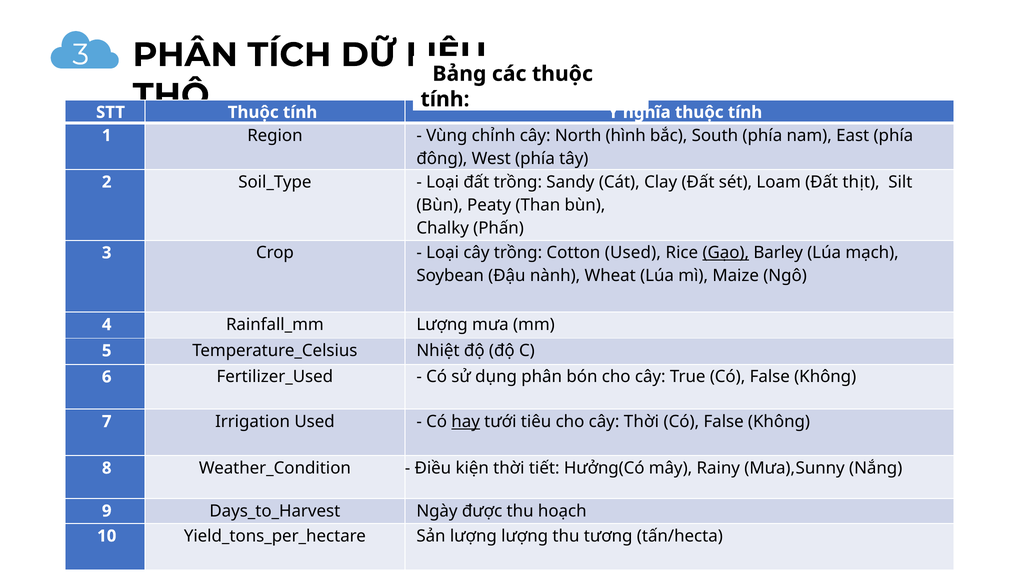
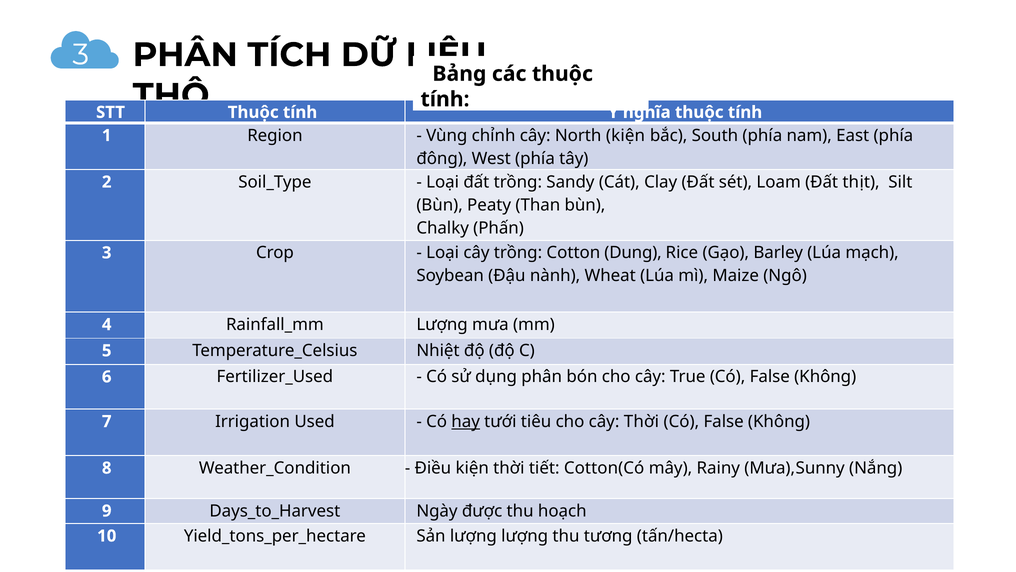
North hình: hình -> kiện (626, 135)
Cotton Used: Used -> Dung (633, 253)
Gạo underline: present -> none (726, 253)
Hưởng(Có: Hưởng(Có -> Cotton(Có (604, 468)
